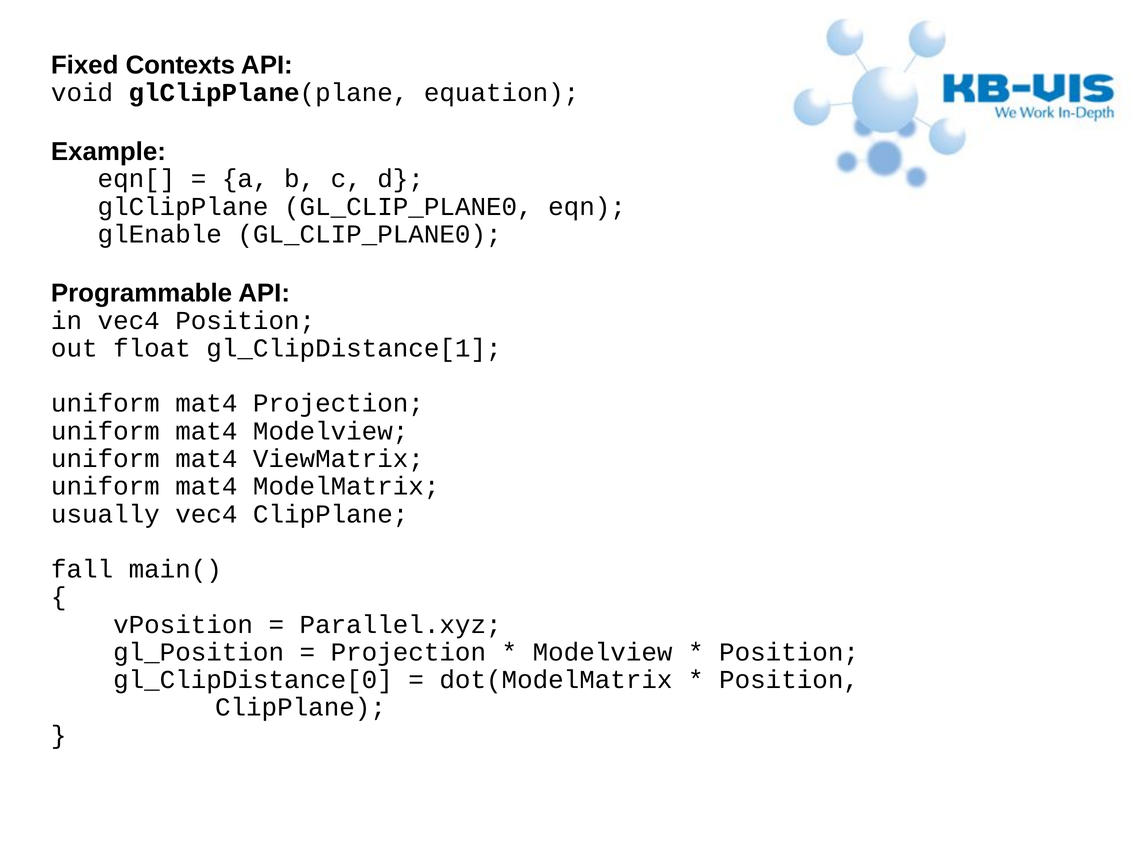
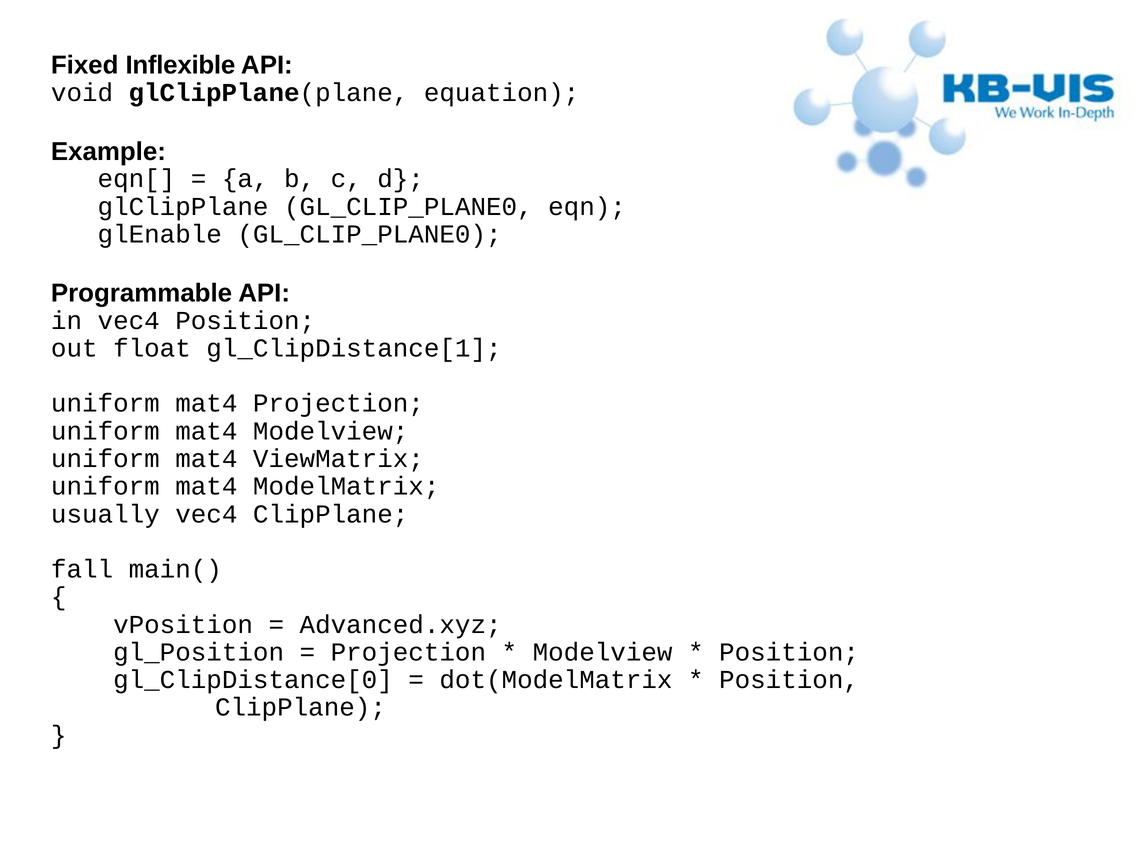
Contexts: Contexts -> Inflexible (180, 65)
Parallel.xyz: Parallel.xyz -> Advanced.xyz (401, 625)
